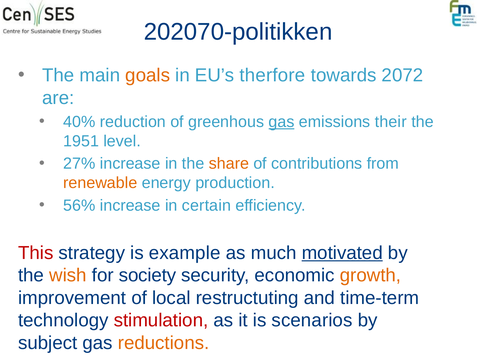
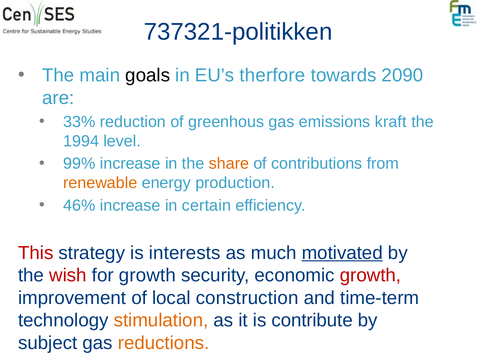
202070-politikken: 202070-politikken -> 737321-politikken (238, 32)
goals colour: orange -> black (148, 75)
2072: 2072 -> 2090 (402, 75)
40%: 40% -> 33% (79, 122)
gas underline: present -> none (282, 122)
their: their -> kraft (391, 122)
1951: 1951 -> 1994 (81, 141)
27%: 27% -> 99% (79, 163)
56%: 56% -> 46% (79, 205)
example: example -> interests (185, 252)
wish colour: orange -> red (68, 275)
for society: society -> growth (147, 275)
growth colour: orange -> red (371, 275)
restructuting: restructuting -> construction (247, 298)
stimulation colour: red -> orange (161, 320)
scenarios: scenarios -> contribute (312, 320)
